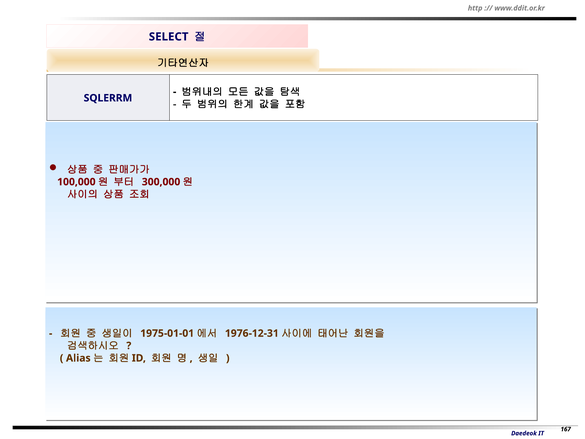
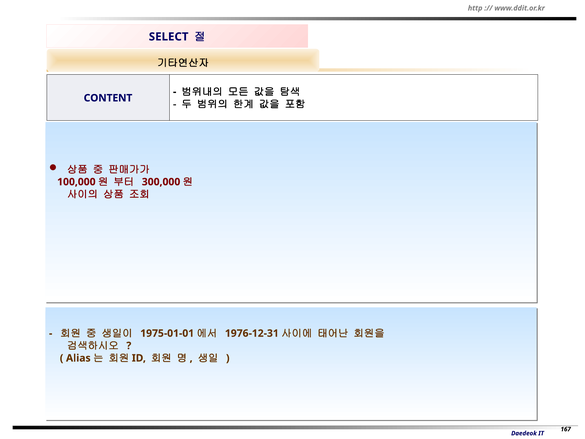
SQLERRM: SQLERRM -> CONTENT (108, 98)
